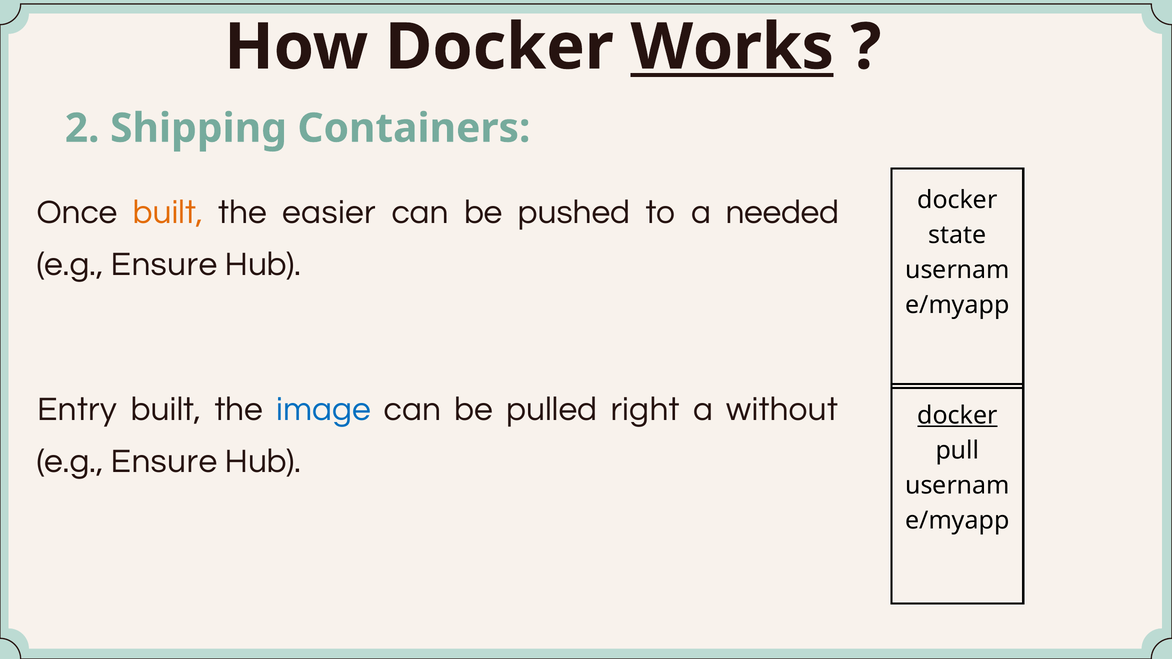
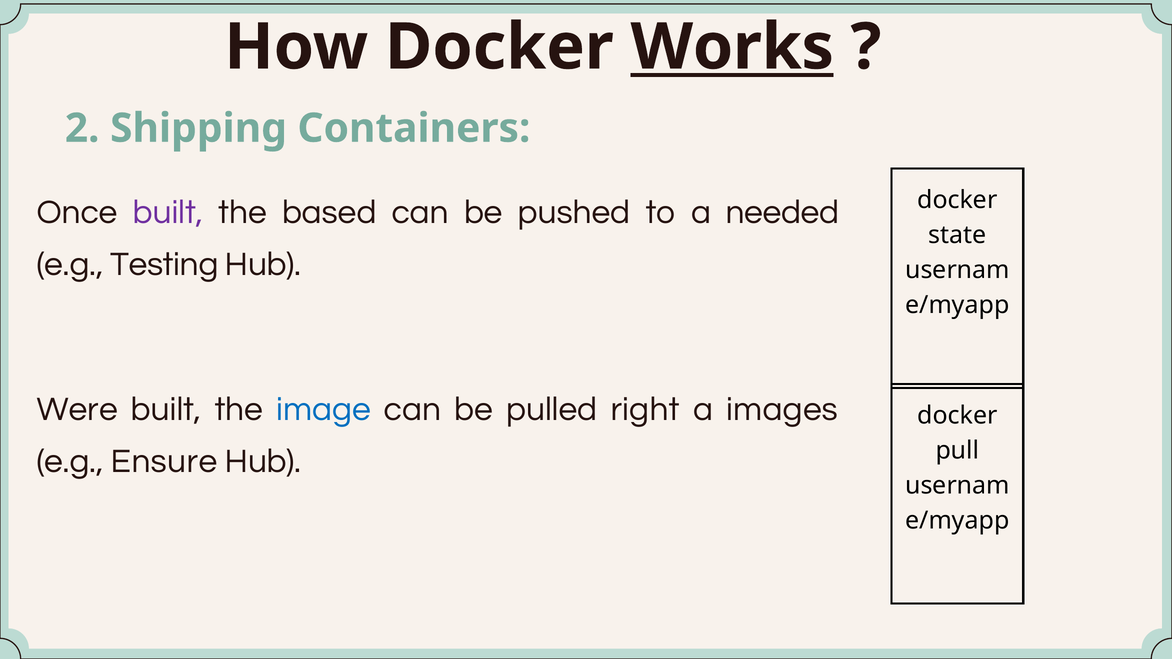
built colour: orange -> purple (168, 212)
easier: easier -> based (329, 212)
Ensure: Ensure -> Testing (164, 264)
Entry: Entry -> Were (77, 409)
without: without -> images (782, 409)
docker underline: present -> none (957, 416)
